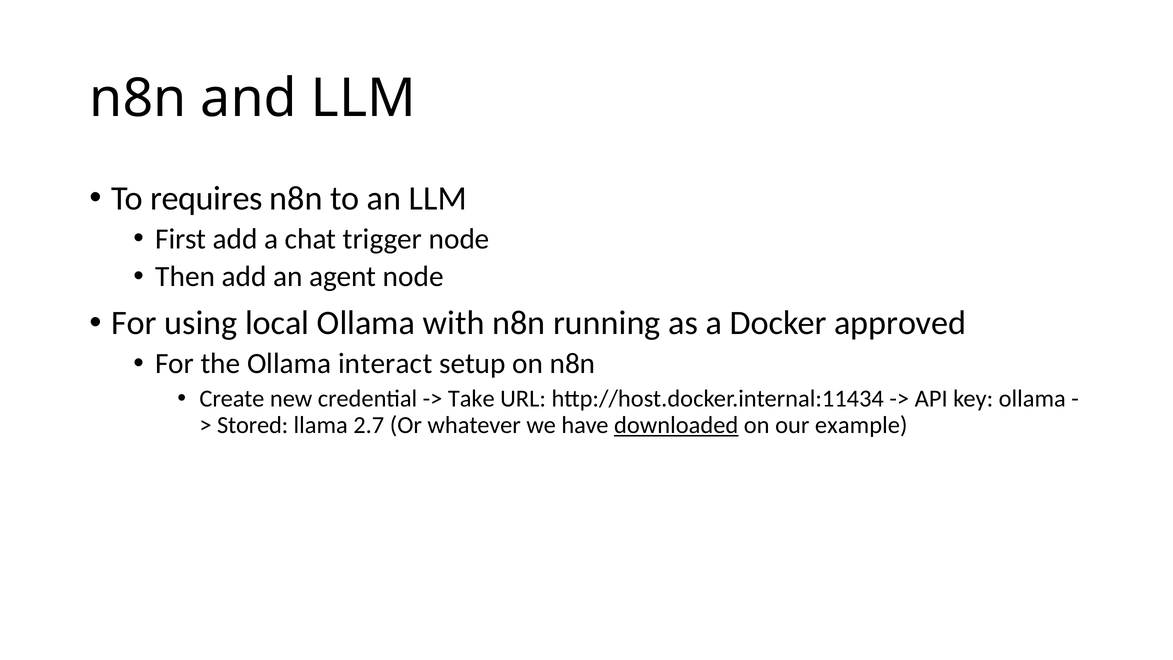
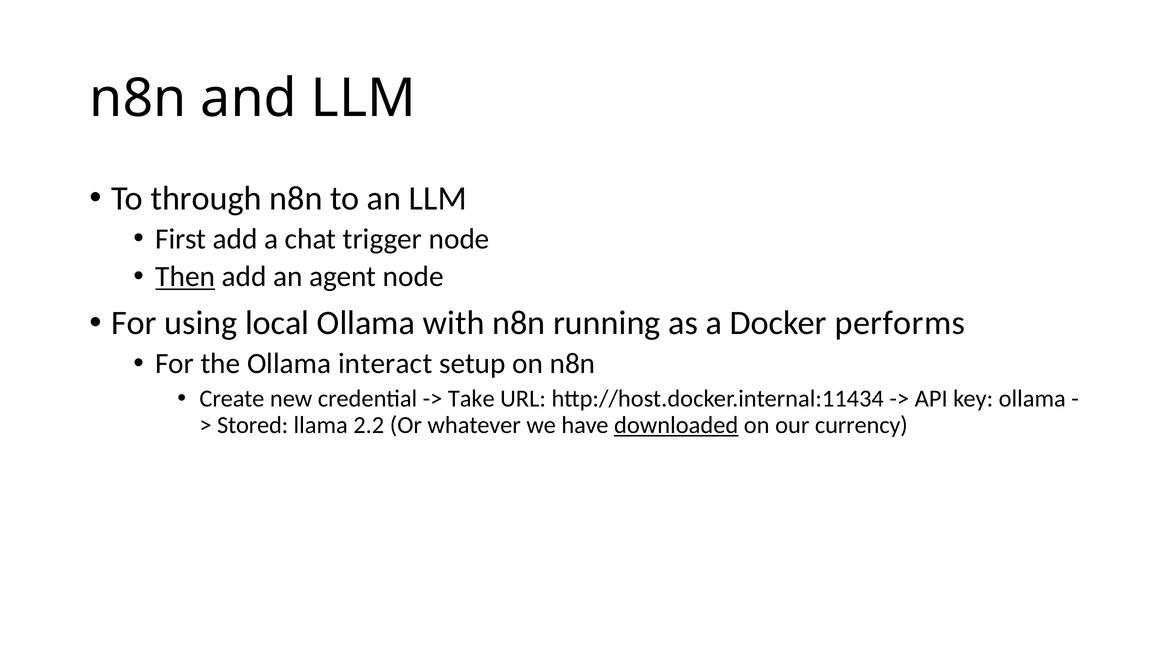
requires: requires -> through (206, 198)
Then underline: none -> present (185, 277)
approved: approved -> performs (900, 323)
2.7: 2.7 -> 2.2 (369, 425)
example: example -> currency (861, 425)
